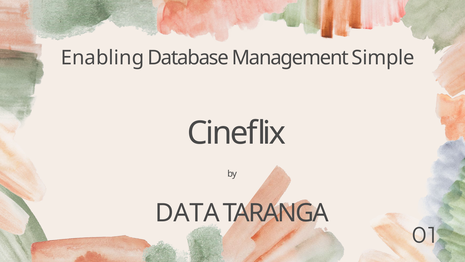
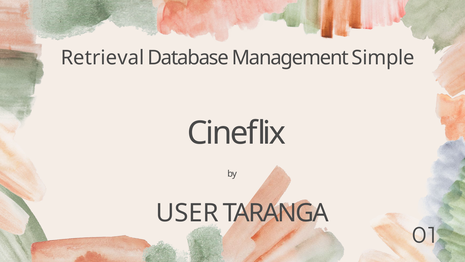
Enabling: Enabling -> Retrieval (103, 58)
DATA: DATA -> USER (187, 213)
